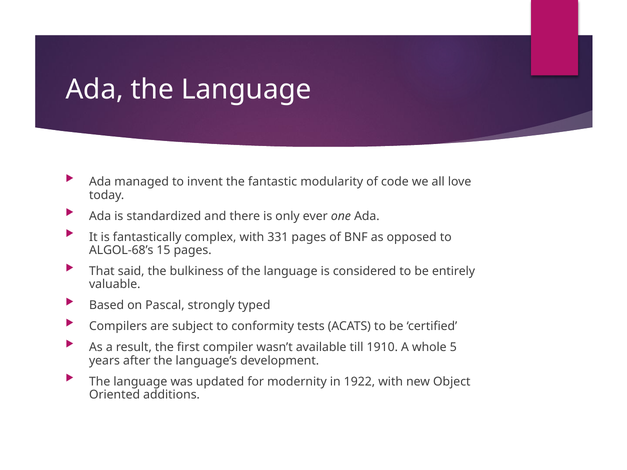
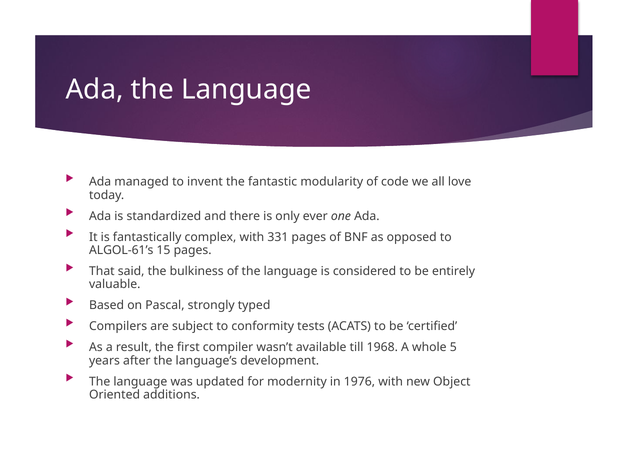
ALGOL-68’s: ALGOL-68’s -> ALGOL-61’s (121, 250)
1910: 1910 -> 1968 (382, 348)
1922: 1922 -> 1976 (359, 382)
